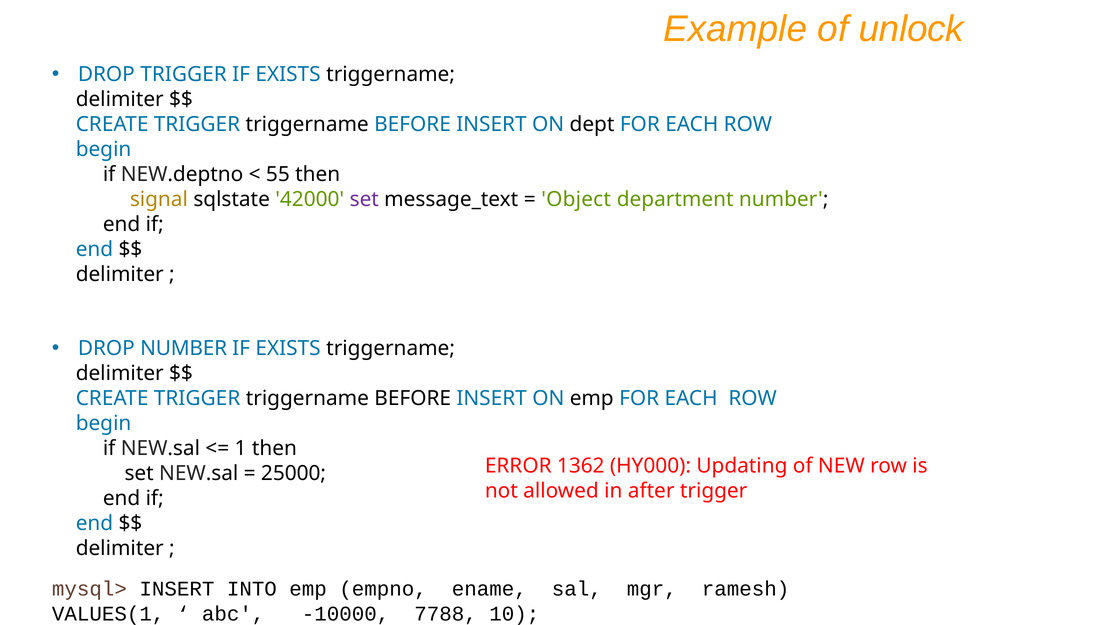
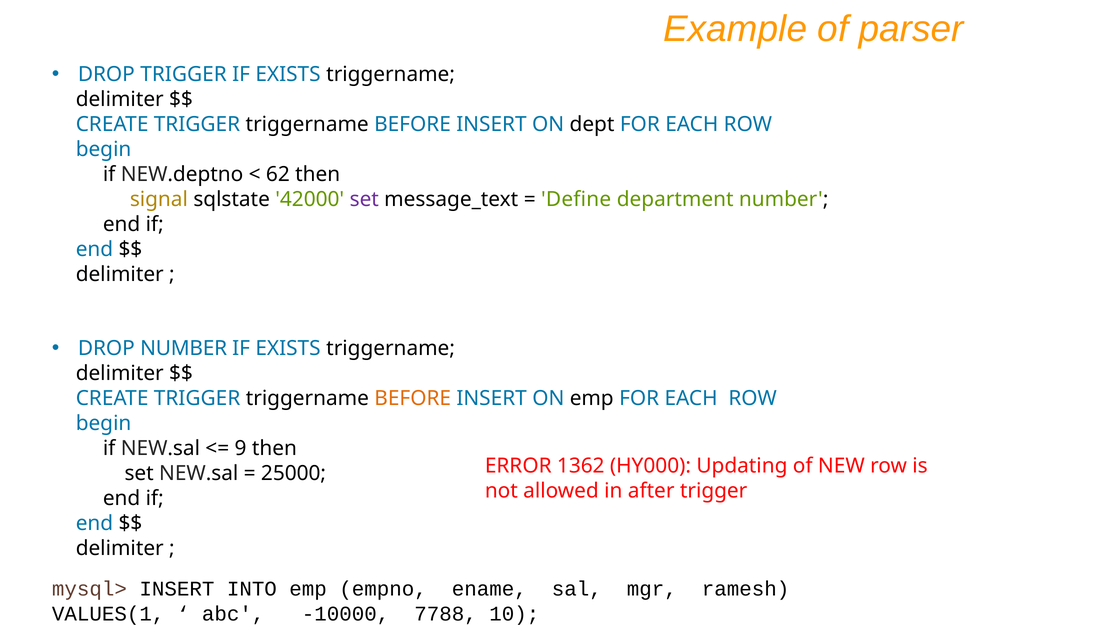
unlock: unlock -> parser (911, 29)
55: 55 -> 62 (278, 175)
Object: Object -> Define (576, 200)
BEFORE colour: black -> orange (413, 398)
1: 1 -> 9 (241, 448)
